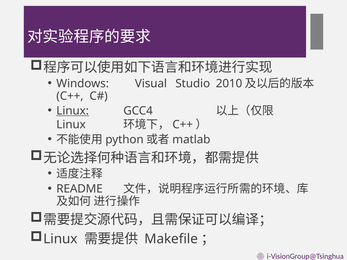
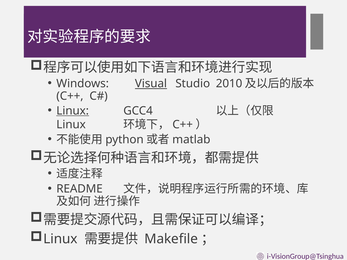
Visual underline: none -> present (151, 84)
